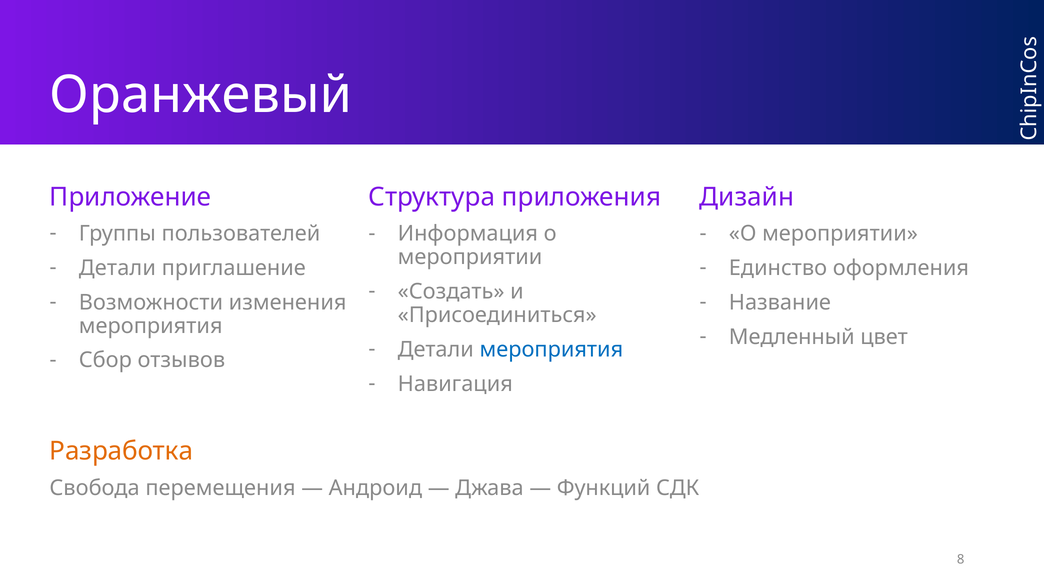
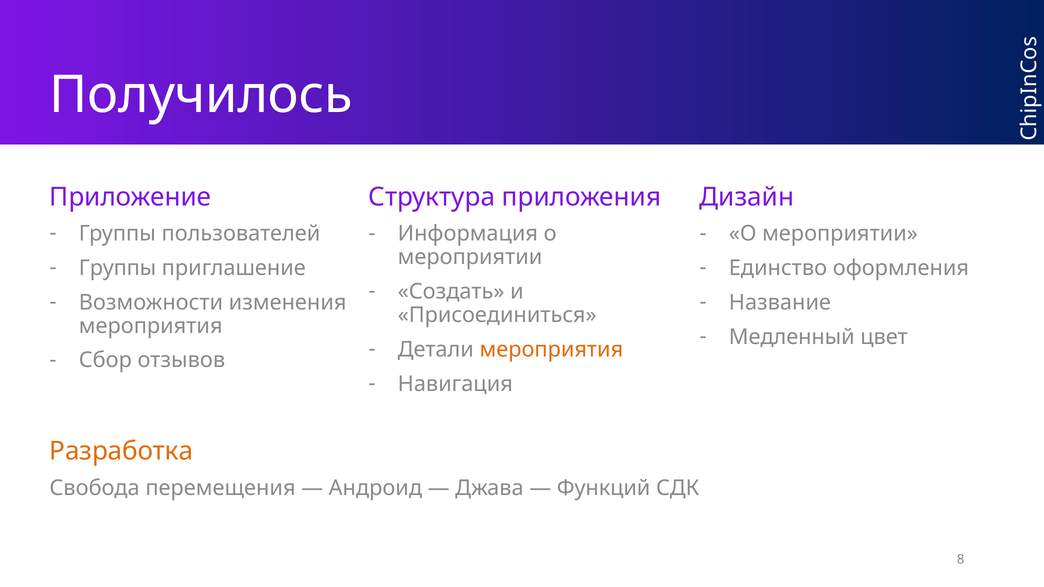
Оранжевый: Оранжевый -> Получилось (201, 95)
Детали: Детали -> Группы (118, 268)
мероприятия colour: blue -> orange (551, 350)
